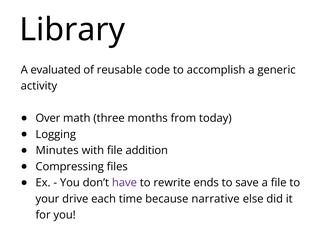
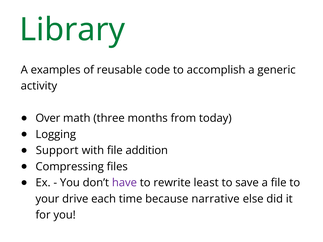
Library colour: black -> green (72, 30)
evaluated: evaluated -> examples (56, 70)
Minutes: Minutes -> Support (57, 151)
ends: ends -> least (206, 183)
